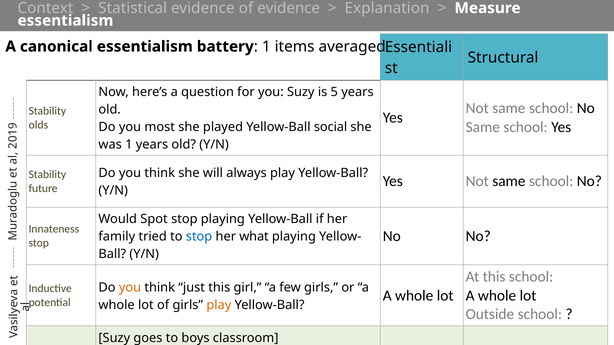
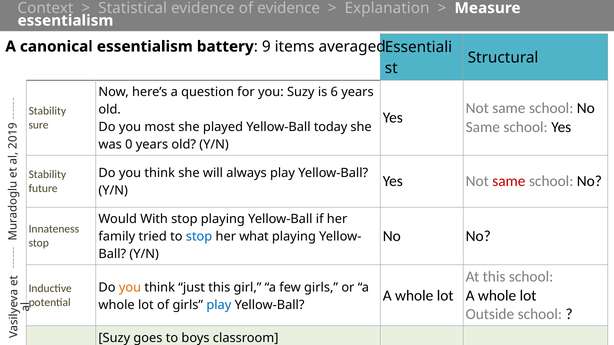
1: 1 -> 9 (266, 47)
5: 5 -> 6 (334, 92)
olds: olds -> sure (39, 125)
Yellow-Ball social: social -> today (331, 127)
was 1: 1 -> 0 (129, 145)
same colour: black -> red (509, 181)
Spot: Spot -> With (154, 219)
play colour: orange -> blue (219, 305)
